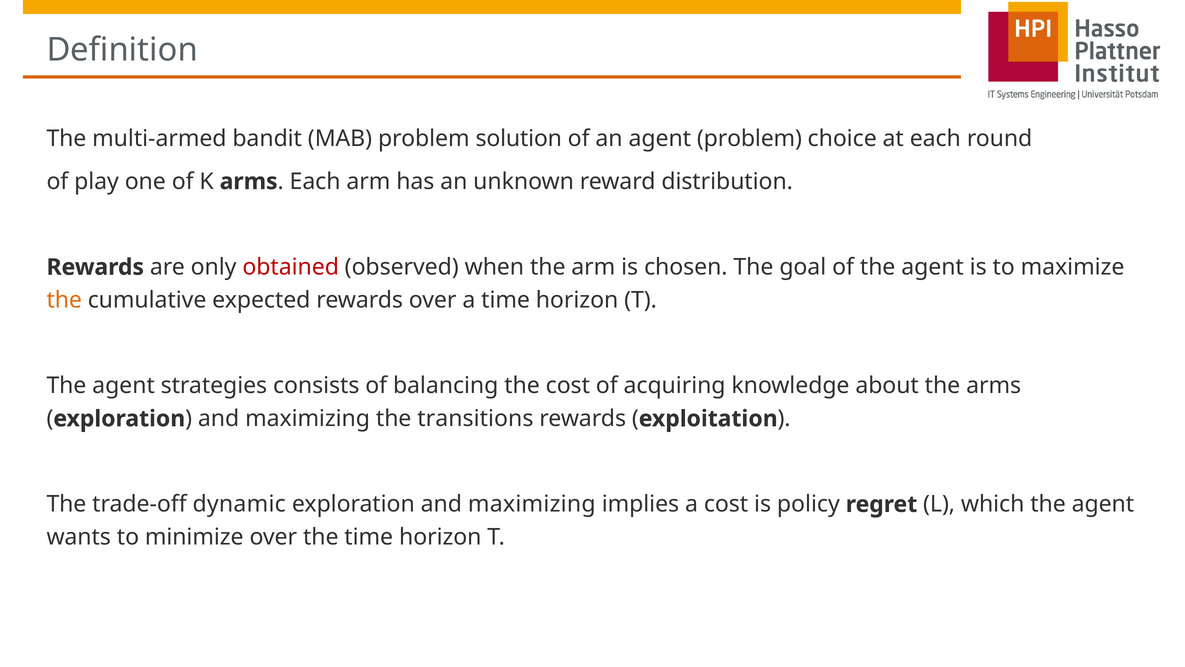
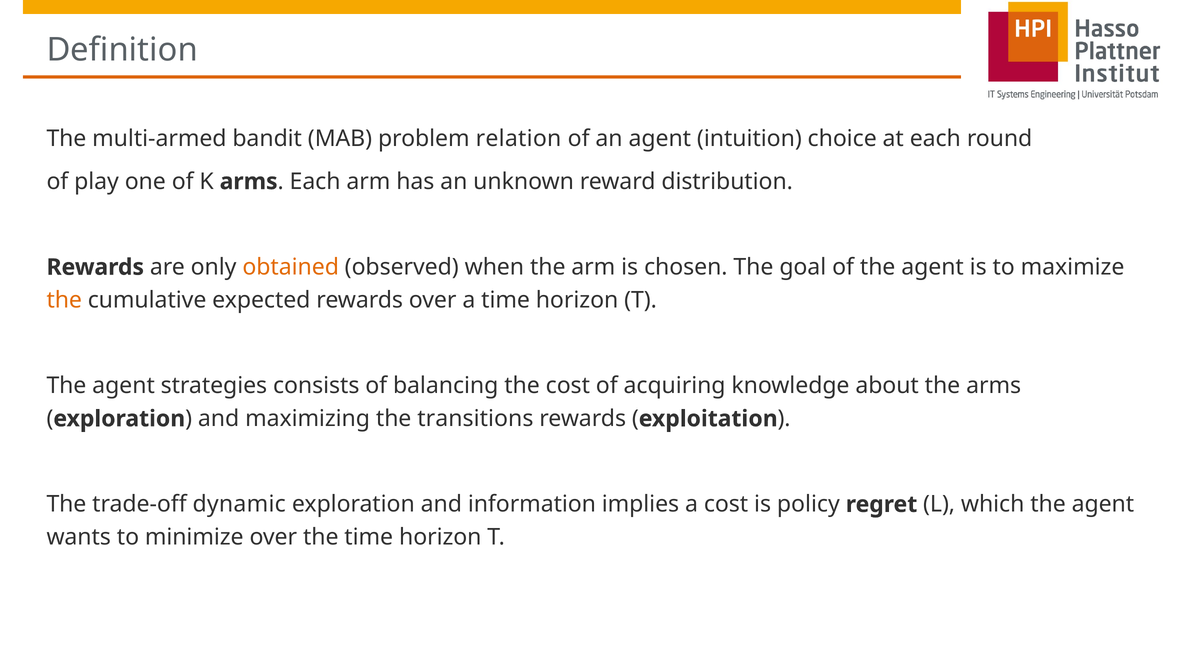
solution: solution -> relation (519, 139)
agent problem: problem -> intuition (749, 139)
obtained colour: red -> orange (291, 267)
exploration and maximizing: maximizing -> information (532, 504)
